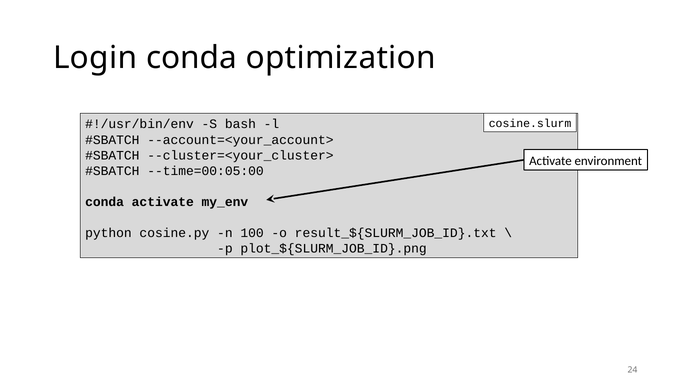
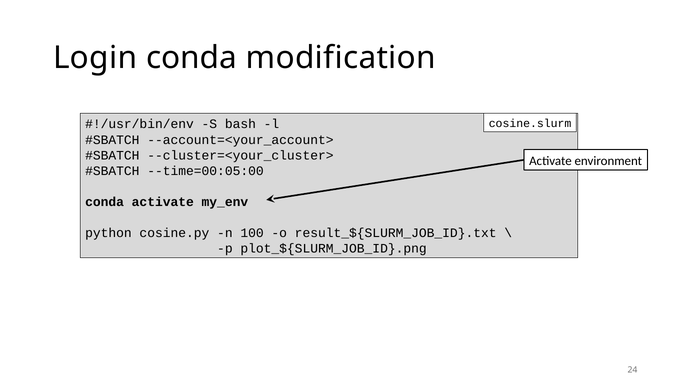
optimization: optimization -> modification (341, 58)
